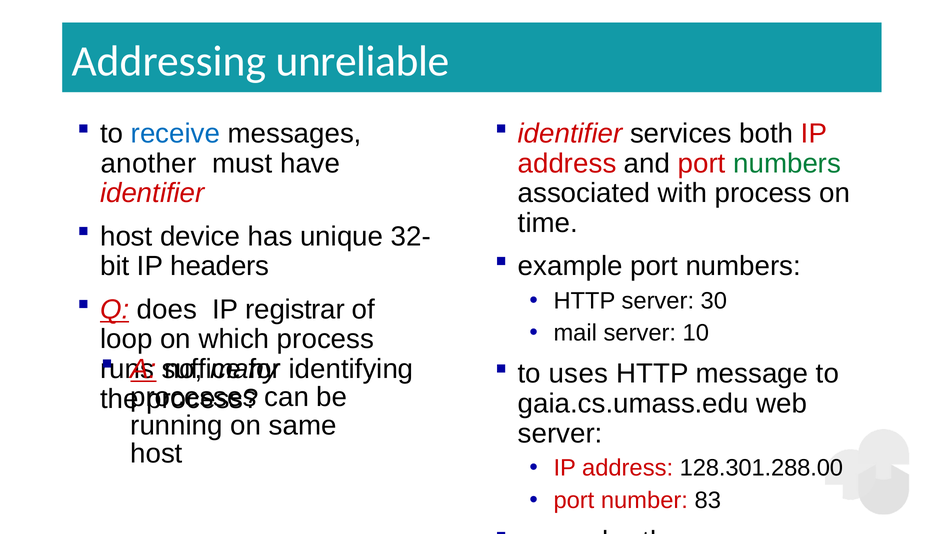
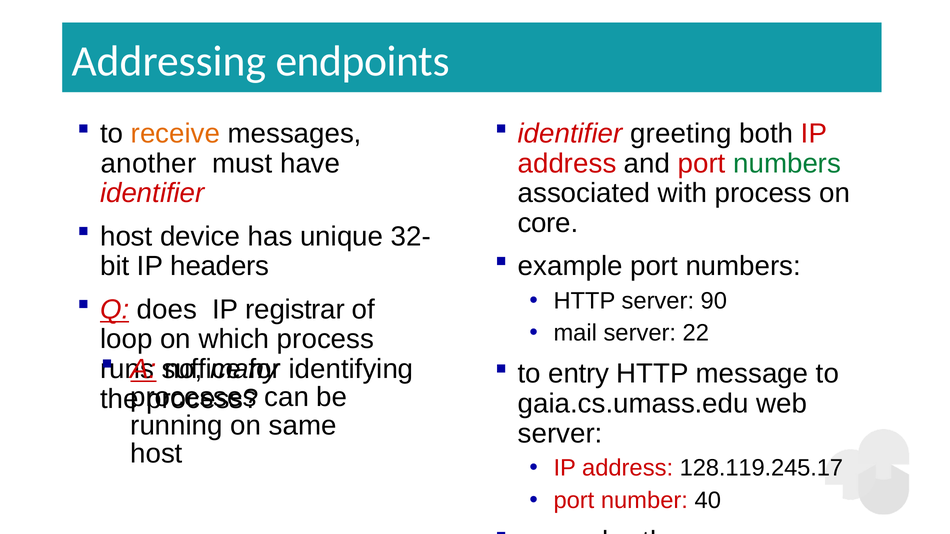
unreliable: unreliable -> endpoints (363, 61)
receive colour: blue -> orange (175, 134)
services: services -> greeting (681, 134)
time: time -> core (548, 223)
30: 30 -> 90 (714, 301)
10: 10 -> 22 (696, 333)
uses: uses -> entry (579, 374)
128.301.288.00: 128.301.288.00 -> 128.119.245.17 (761, 468)
83: 83 -> 40 (708, 501)
